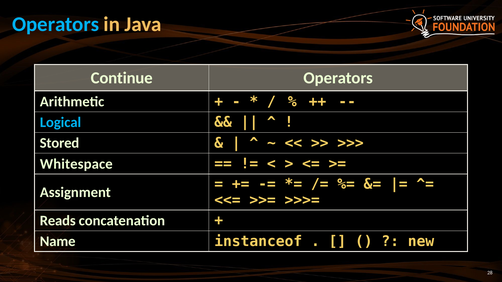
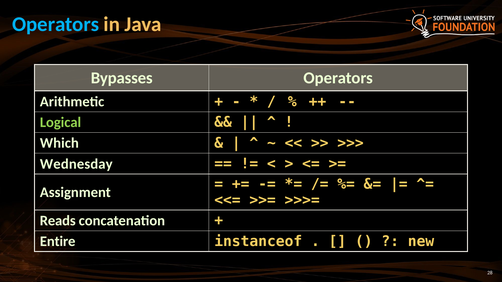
Continue: Continue -> Bypasses (122, 78)
Logical colour: light blue -> light green (61, 123)
Stored: Stored -> Which (59, 143)
Whitespace: Whitespace -> Wednesday (76, 164)
Name: Name -> Entire (58, 242)
